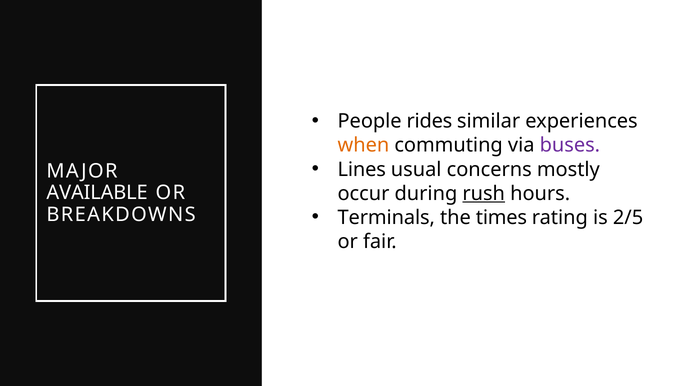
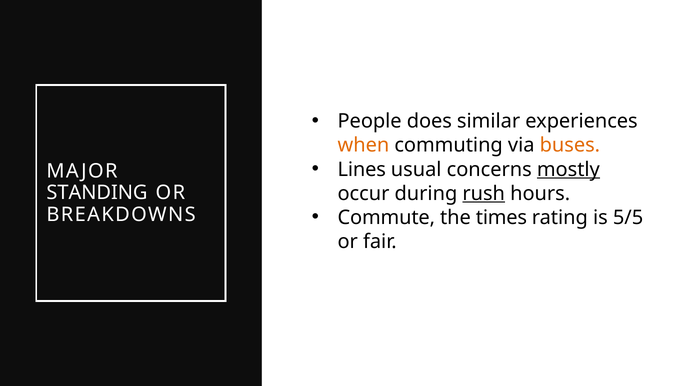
rides: rides -> does (429, 121)
buses colour: purple -> orange (570, 145)
mostly underline: none -> present (568, 169)
AVAILABLE: AVAILABLE -> STANDING (97, 193)
Terminals: Terminals -> Commute (386, 217)
2/5: 2/5 -> 5/5 (628, 217)
